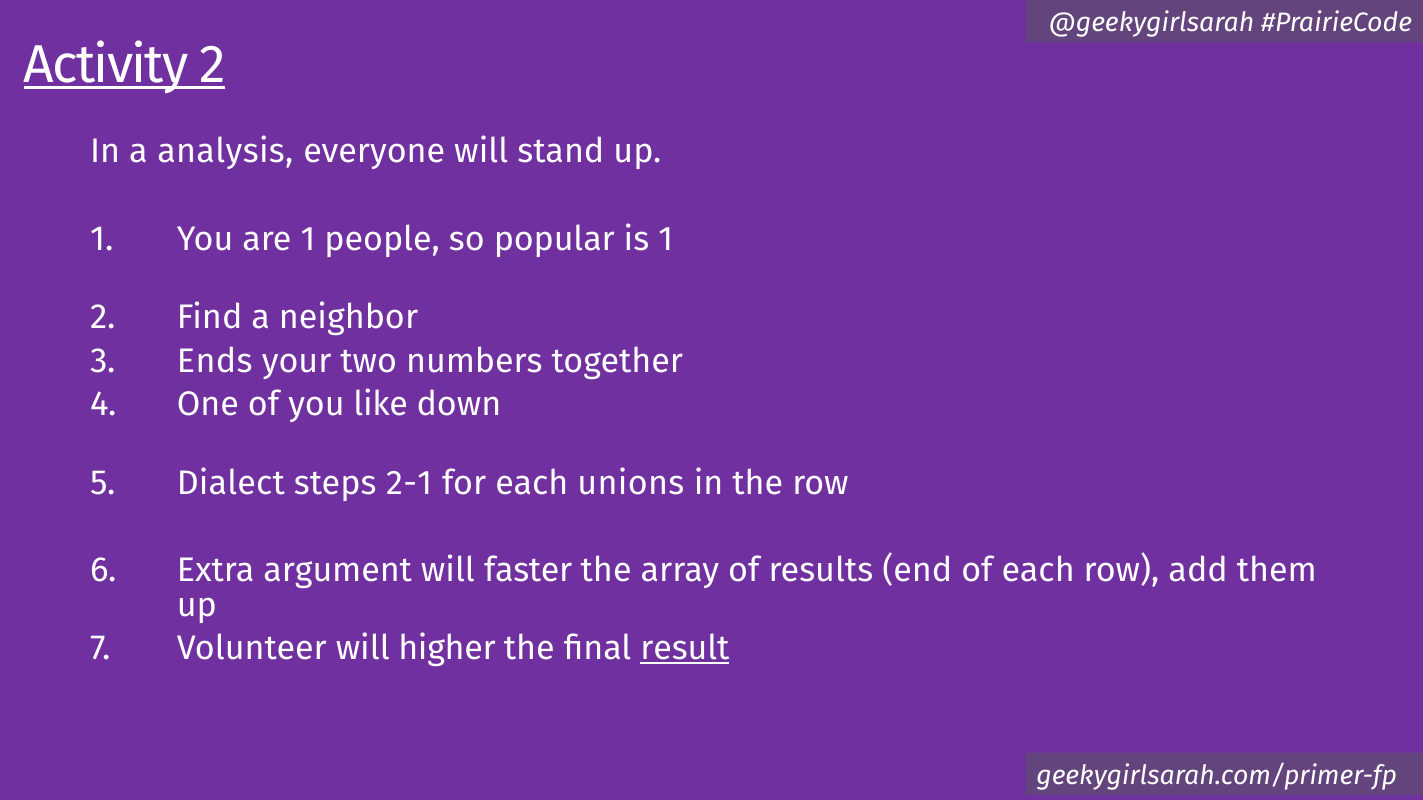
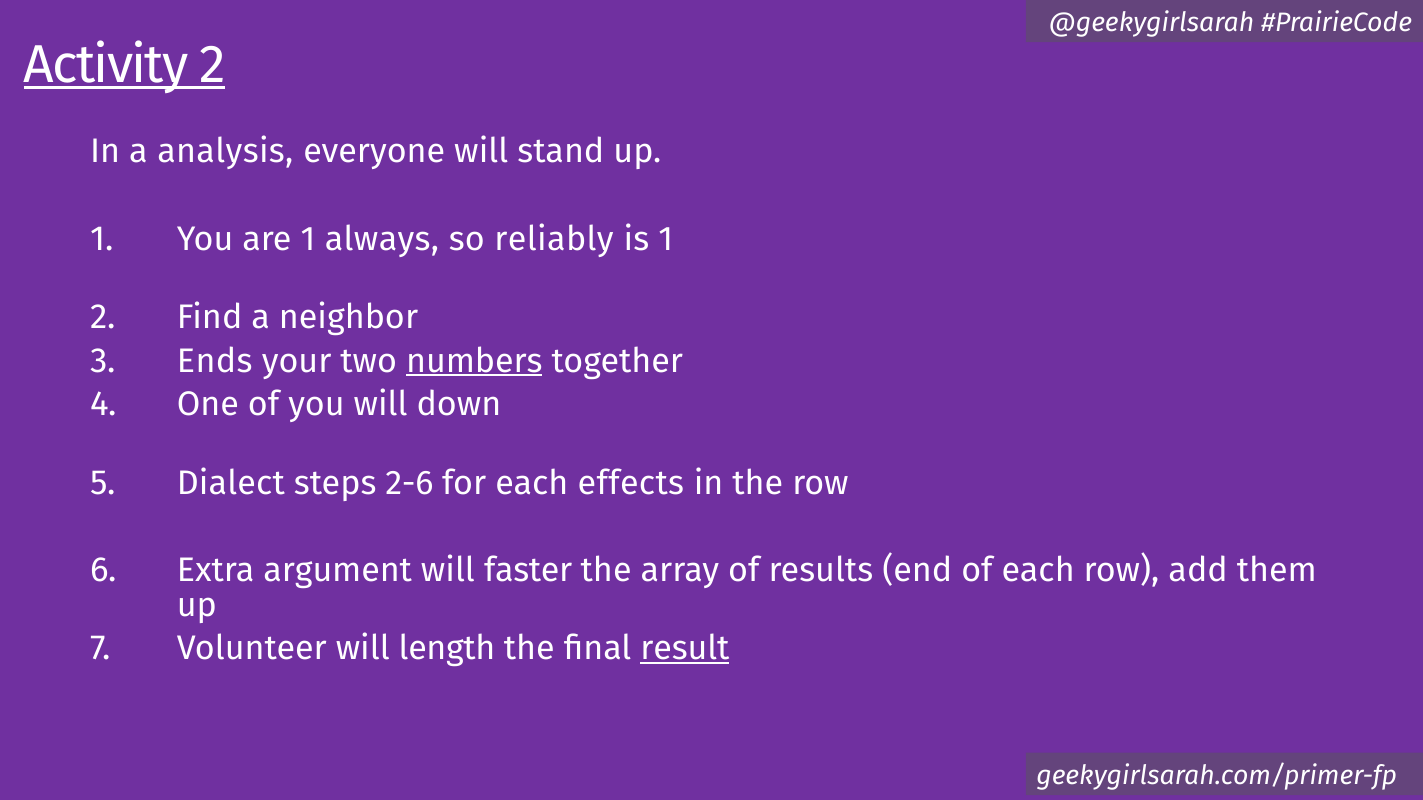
people: people -> always (382, 239)
popular: popular -> reliably (554, 239)
numbers underline: none -> present (474, 361)
you like: like -> will (381, 405)
2-1: 2-1 -> 2-6 (409, 483)
unions: unions -> effects (631, 483)
higher: higher -> length (447, 649)
